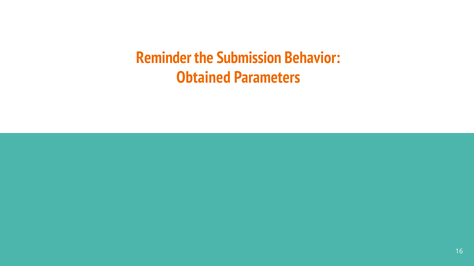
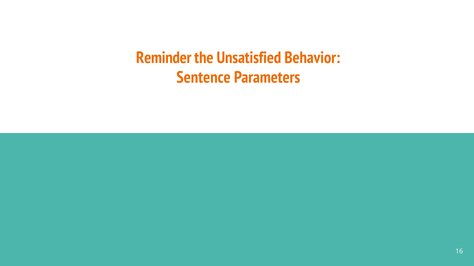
Submission: Submission -> Unsatisfied (249, 58)
Obtained: Obtained -> Sentence (204, 78)
